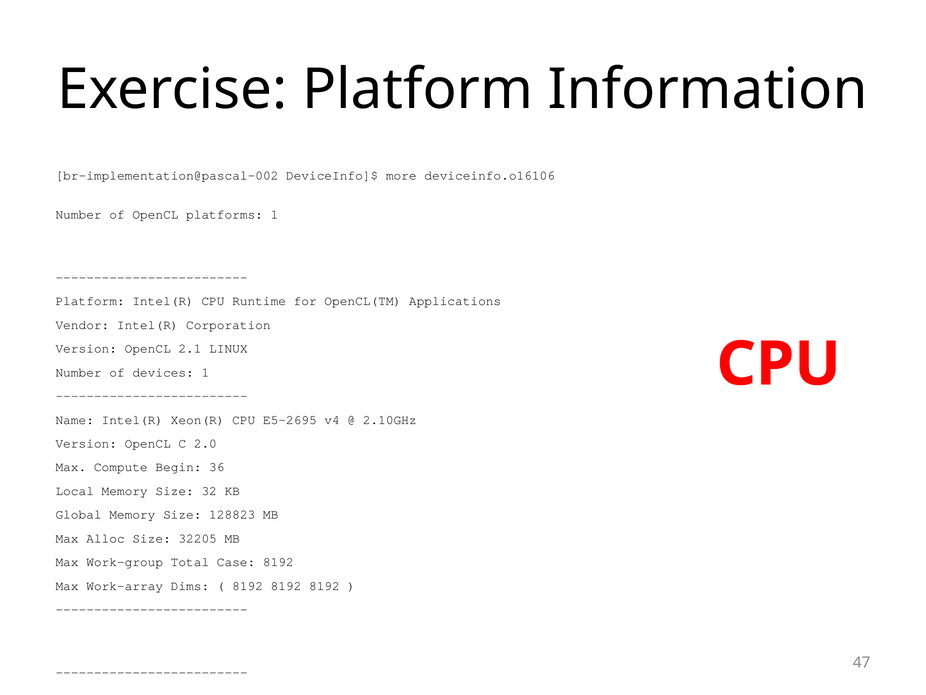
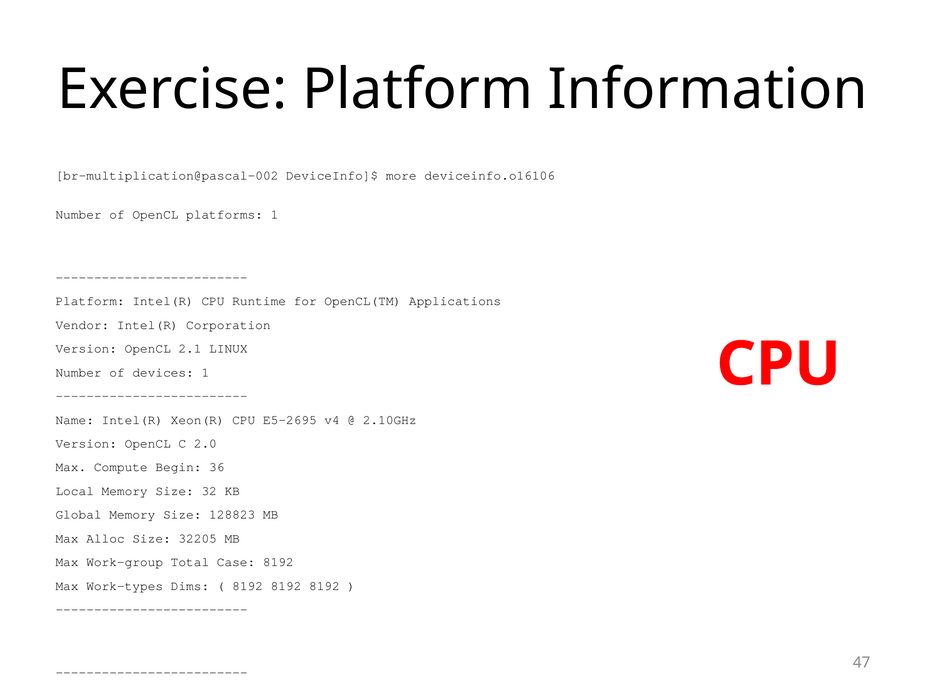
br-implementation@pascal-002: br-implementation@pascal-002 -> br-multiplication@pascal-002 (167, 175)
Work-array: Work-array -> Work-types (125, 585)
